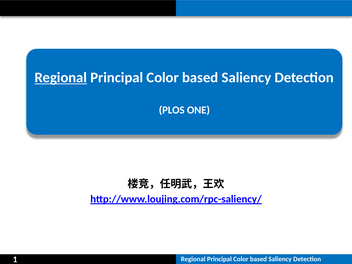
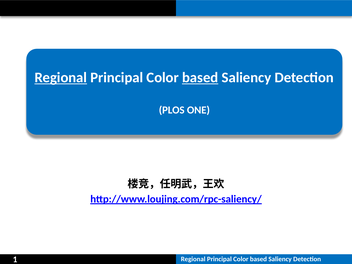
based underline: none -> present (200, 78)
